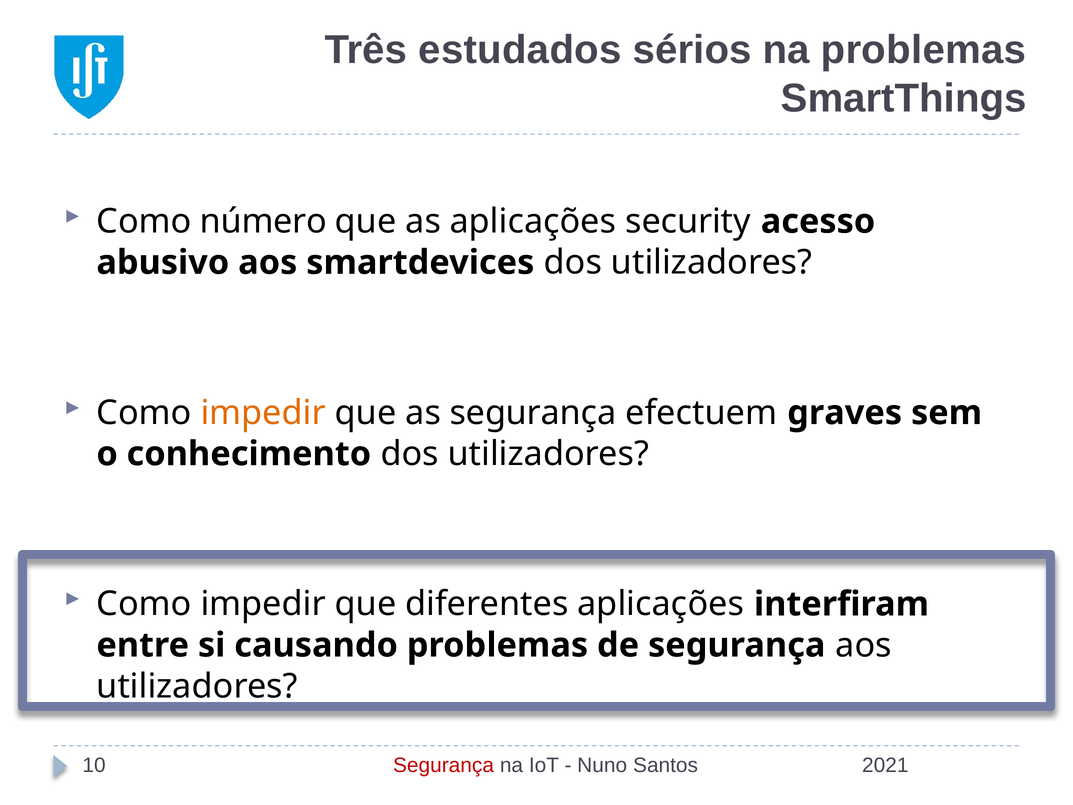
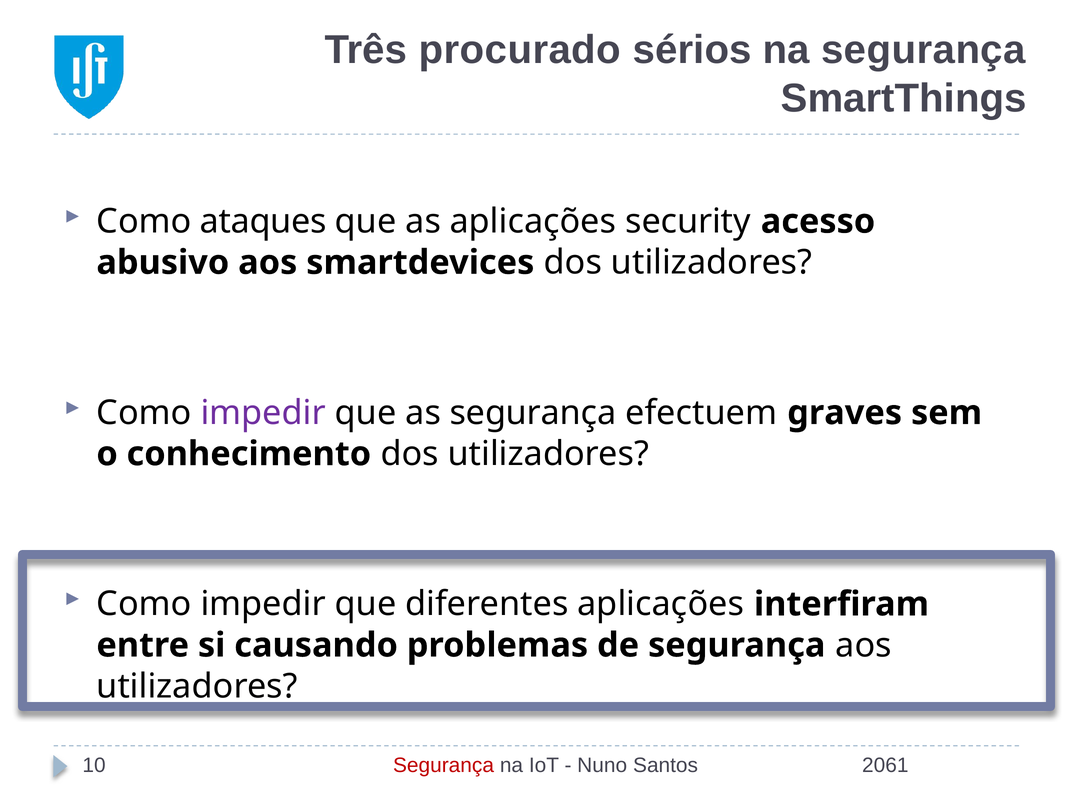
estudados: estudados -> procurado (520, 50)
na problemas: problemas -> segurança (923, 50)
número: número -> ataques (263, 221)
impedir colour: orange -> purple (263, 413)
2021: 2021 -> 2061 (885, 765)
